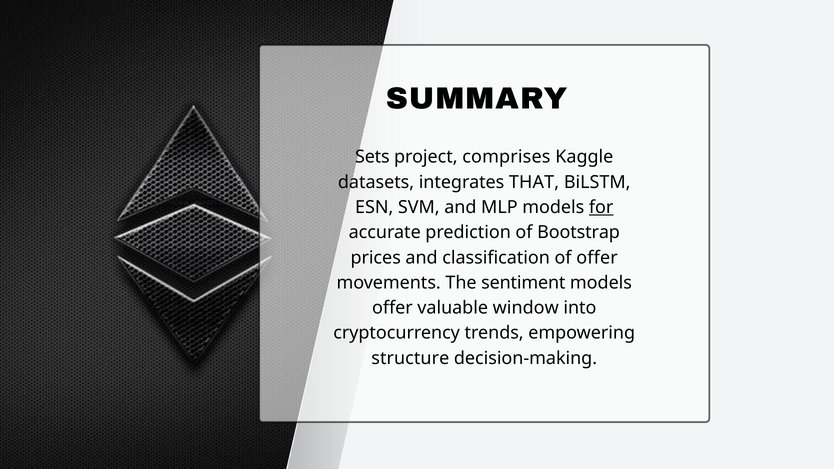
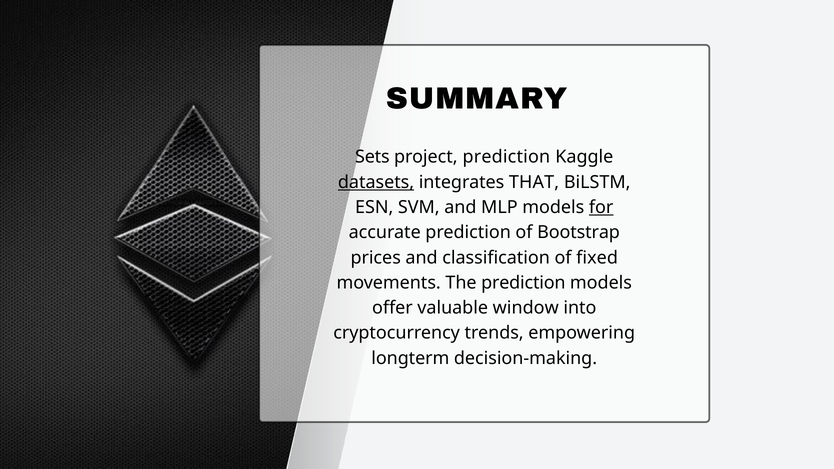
project comprises: comprises -> prediction (506, 157)
datasets underline: none -> present (376, 182)
of offer: offer -> fixed (597, 258)
The sentiment: sentiment -> prediction (523, 283)
structure: structure -> longterm (410, 358)
